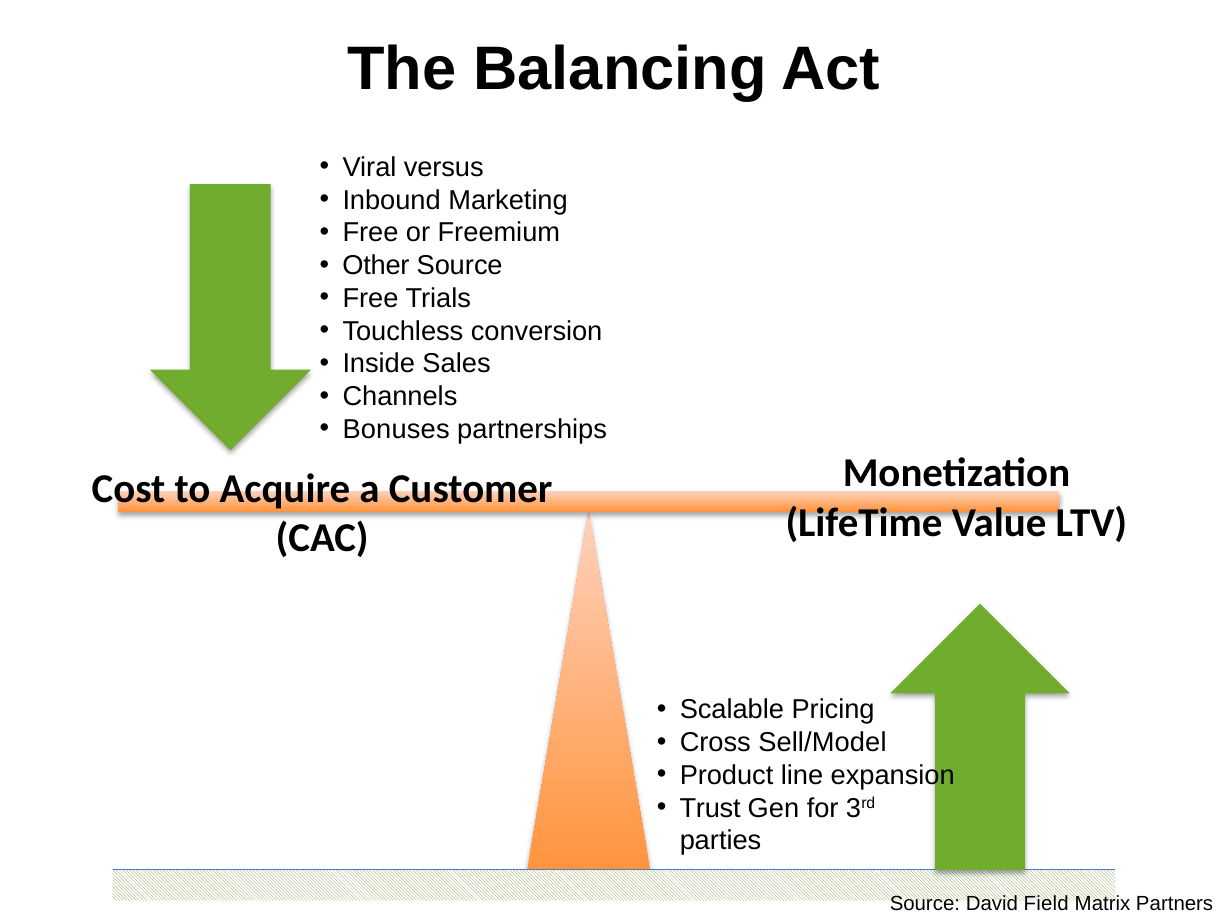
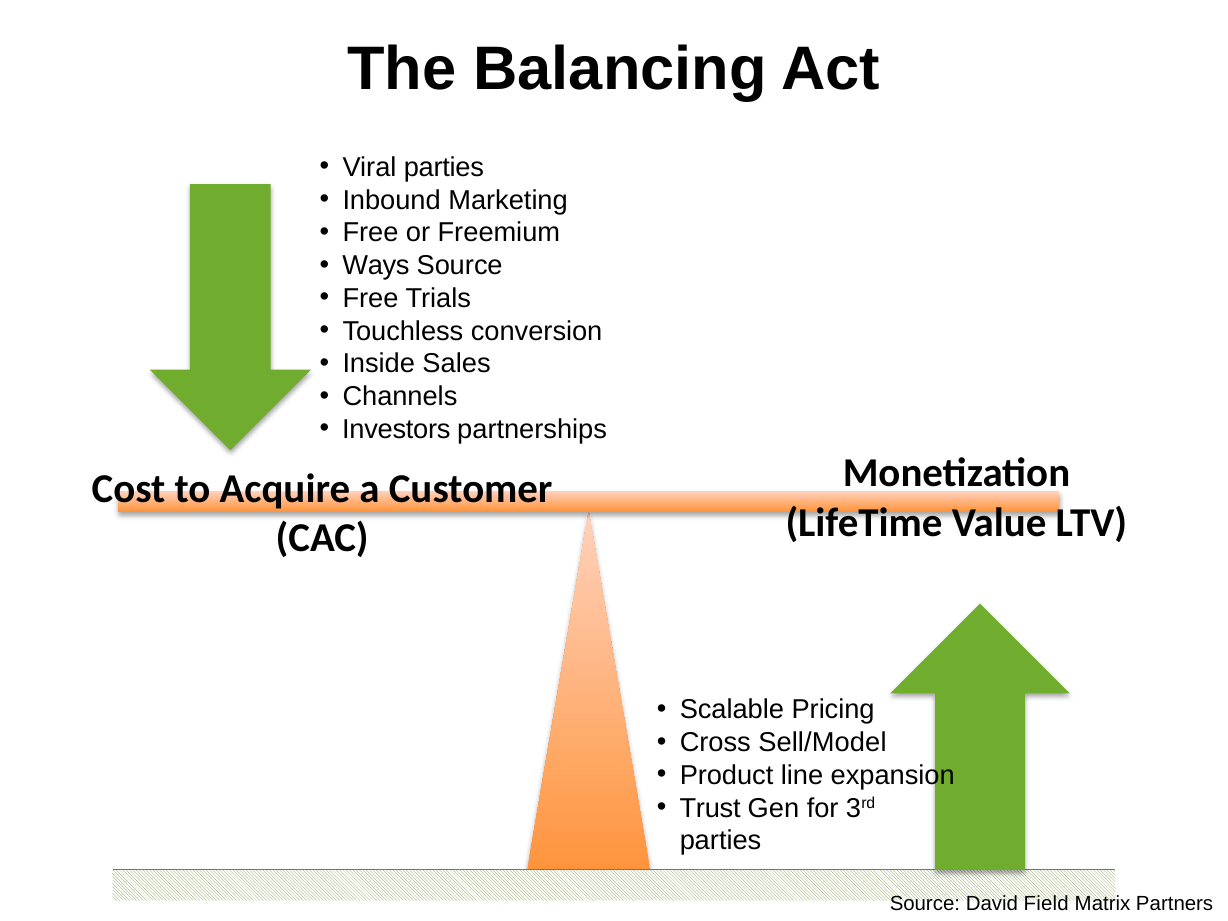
Viral versus: versus -> parties (444, 168)
Other: Other -> Ways (376, 266)
Bonuses: Bonuses -> Investors (396, 429)
